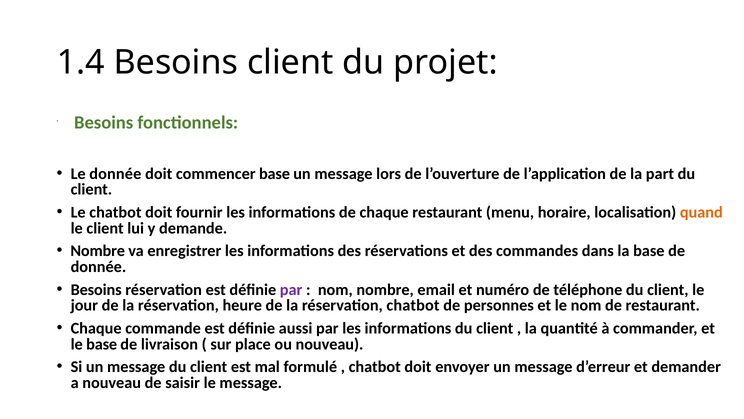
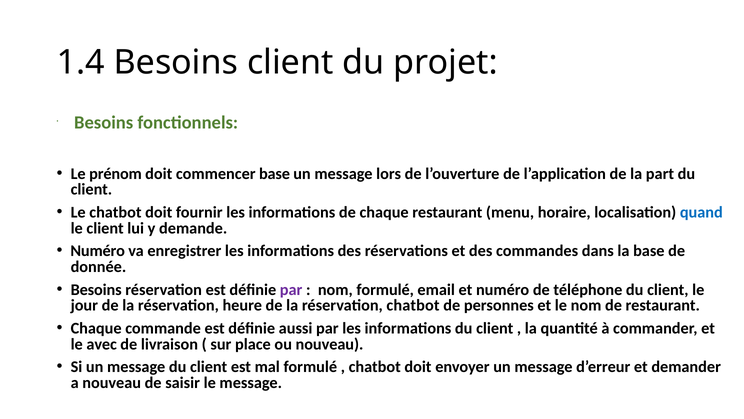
Le donnée: donnée -> prénom (116, 174)
quand colour: orange -> blue (701, 212)
Nombre: Nombre -> Numéro (98, 251)
nom nombre: nombre -> formulé (385, 289)
le base: base -> avec (102, 344)
